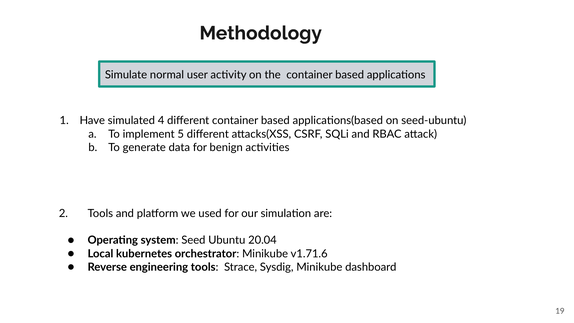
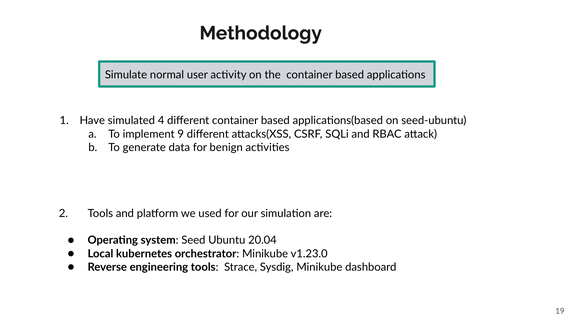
5: 5 -> 9 (181, 134)
v1.71.6: v1.71.6 -> v1.23.0 (309, 254)
